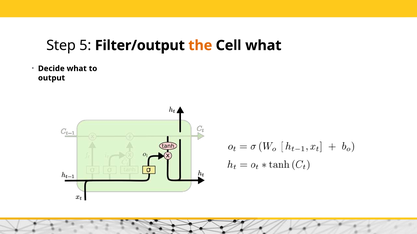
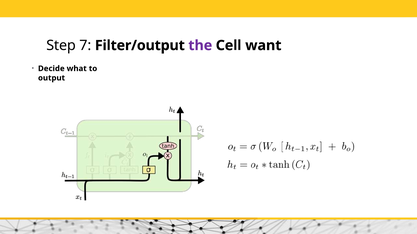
5: 5 -> 7 (85, 46)
the colour: orange -> purple (200, 46)
Cell what: what -> want (263, 46)
